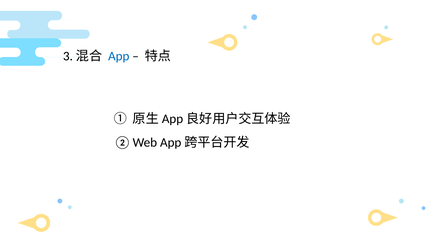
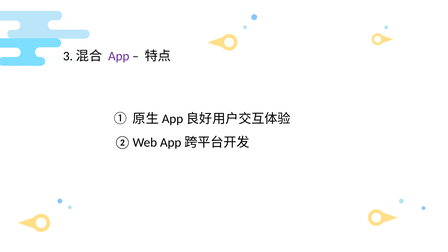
App colour: blue -> purple (119, 56)
